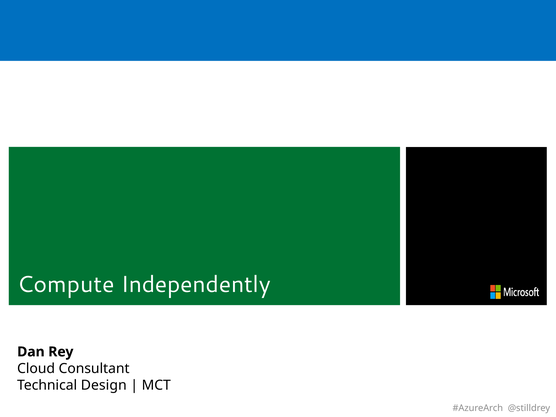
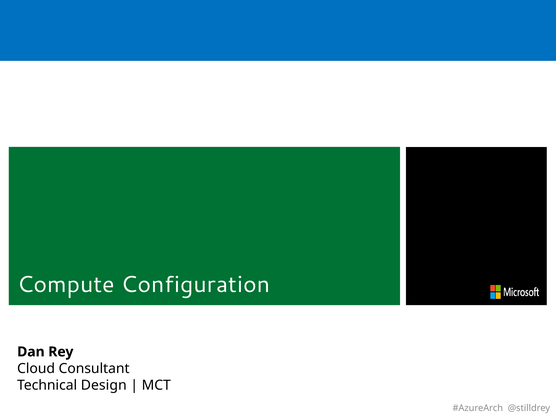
Independently: Independently -> Configuration (196, 284)
